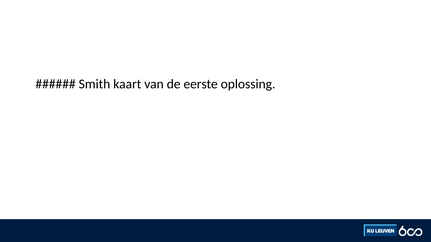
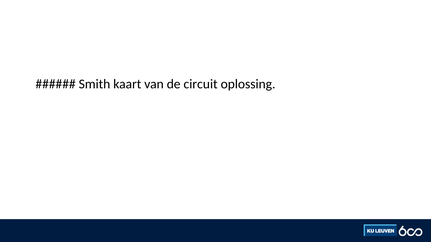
eerste: eerste -> circuit (201, 84)
